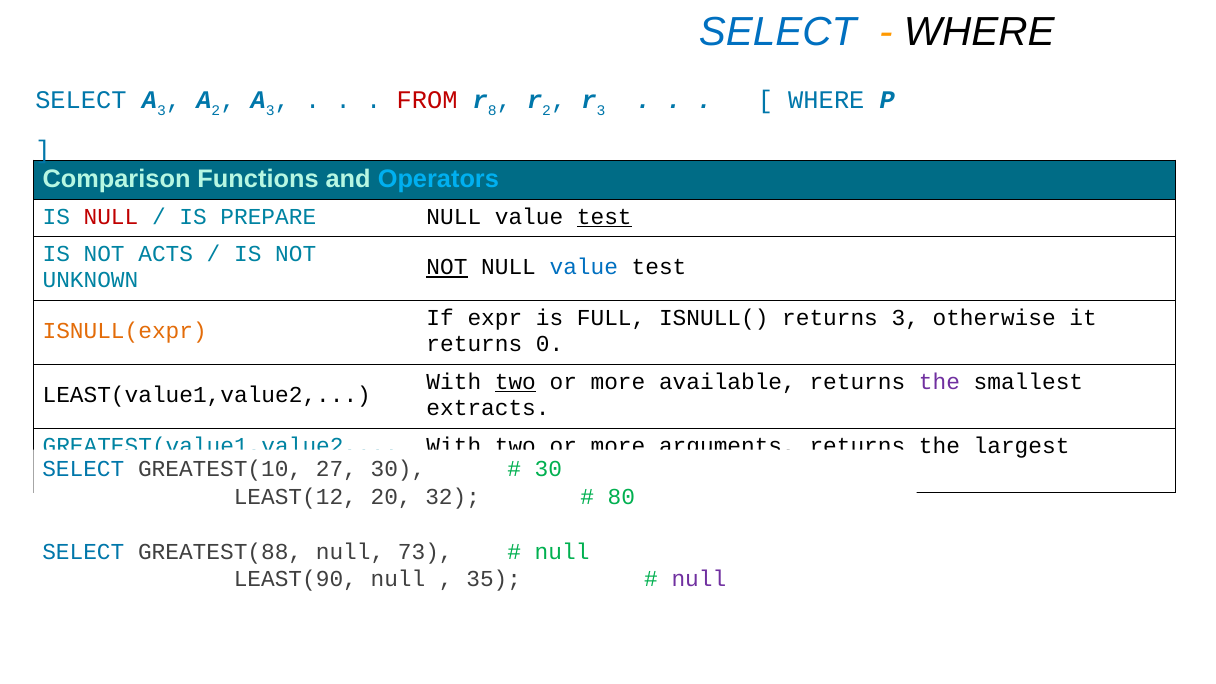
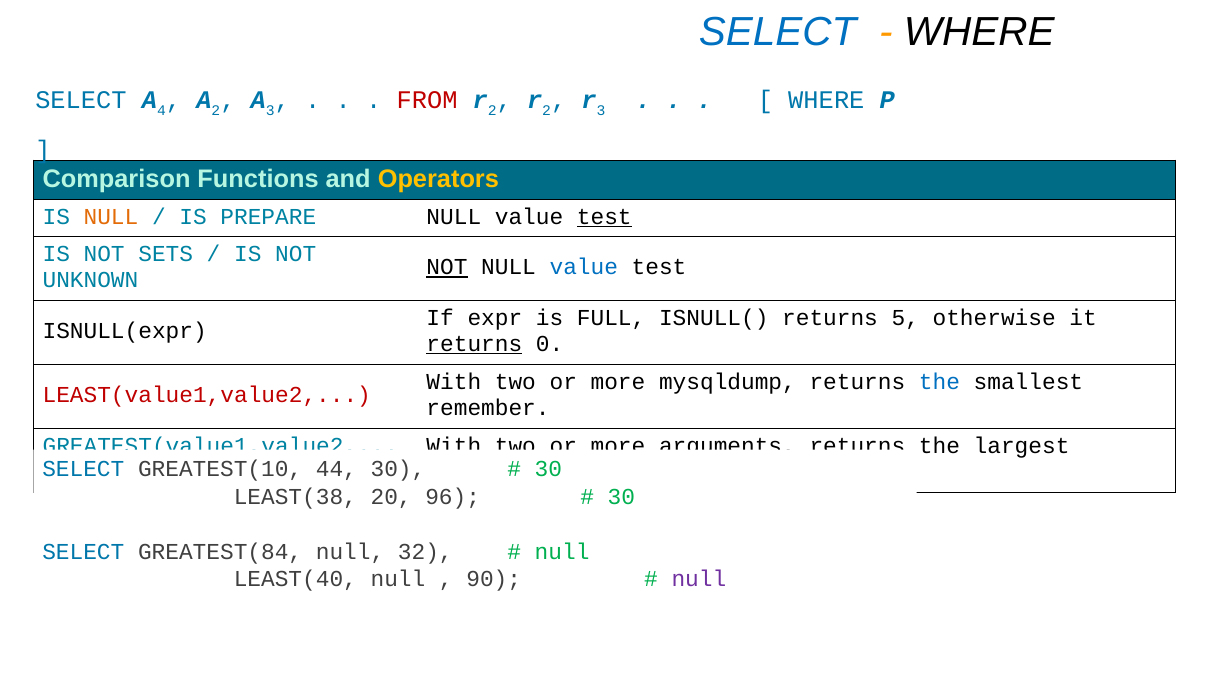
3: 3 -> 4 (161, 110)
8: 8 -> 2 (492, 110)
Operators colour: light blue -> yellow (438, 179)
NULL colour: red -> orange (111, 217)
ACTS: ACTS -> SETS (166, 254)
returns 3: 3 -> 5 (905, 318)
ISNULL(expr colour: orange -> black (125, 331)
returns underline: none -> present (474, 344)
two underline: present -> none (515, 382)
available: available -> mysqldump (727, 382)
the colour: purple -> blue (939, 382)
LEAST(value1,value2 colour: black -> red (207, 395)
extracts: extracts -> remember (488, 408)
27: 27 -> 44 (336, 469)
LEAST(12: LEAST(12 -> LEAST(38 (295, 497)
32: 32 -> 96 (453, 497)
80: 80 -> 30 (621, 497)
GREATEST(88: GREATEST(88 -> GREATEST(84 (220, 552)
73: 73 -> 32 (425, 552)
LEAST(90: LEAST(90 -> LEAST(40 (295, 579)
35: 35 -> 90 (494, 579)
